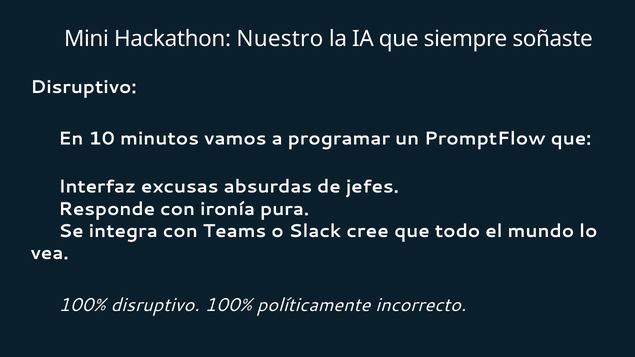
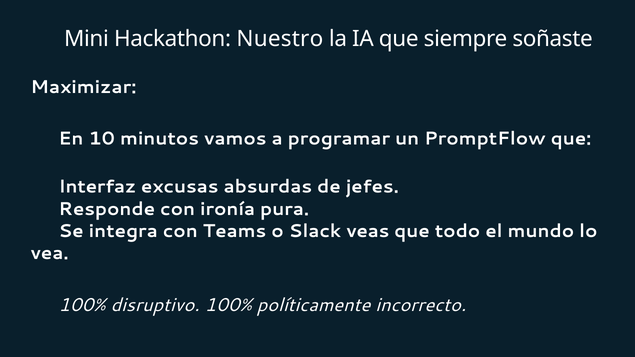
Disruptivo: Disruptivo -> Maximizar (83, 87)
cree: cree -> veas (368, 231)
